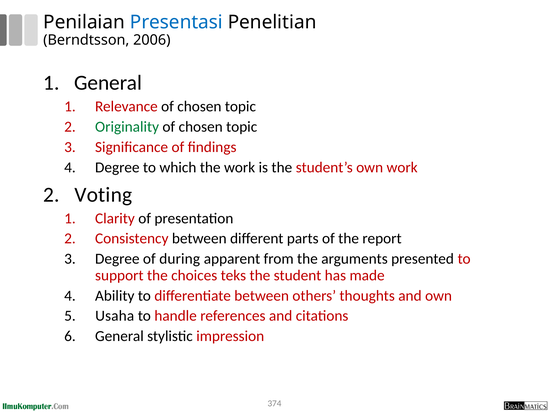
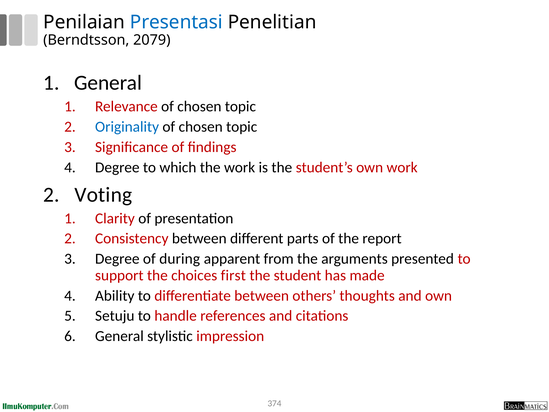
2006: 2006 -> 2079 (152, 40)
Originality colour: green -> blue (127, 127)
teks: teks -> first (233, 275)
Usaha: Usaha -> Setuju (115, 316)
